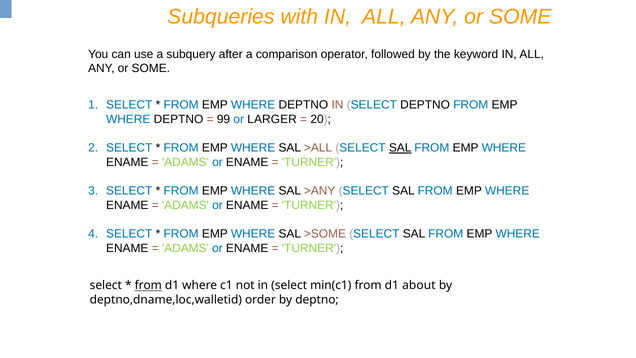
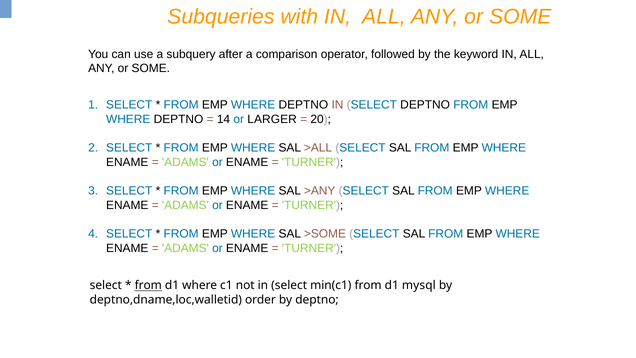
99: 99 -> 14 (224, 119)
SAL underline: present -> none (400, 148)
about: about -> mysql (419, 285)
